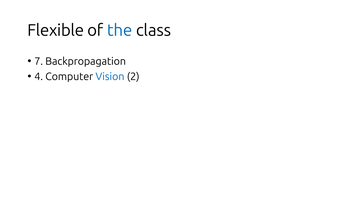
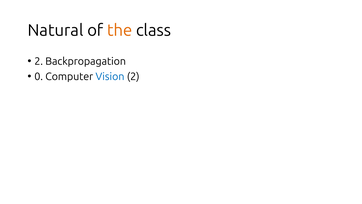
Flexible: Flexible -> Natural (56, 30)
the colour: blue -> orange (120, 30)
7: 7 -> 2 (39, 61)
4: 4 -> 0 (39, 76)
